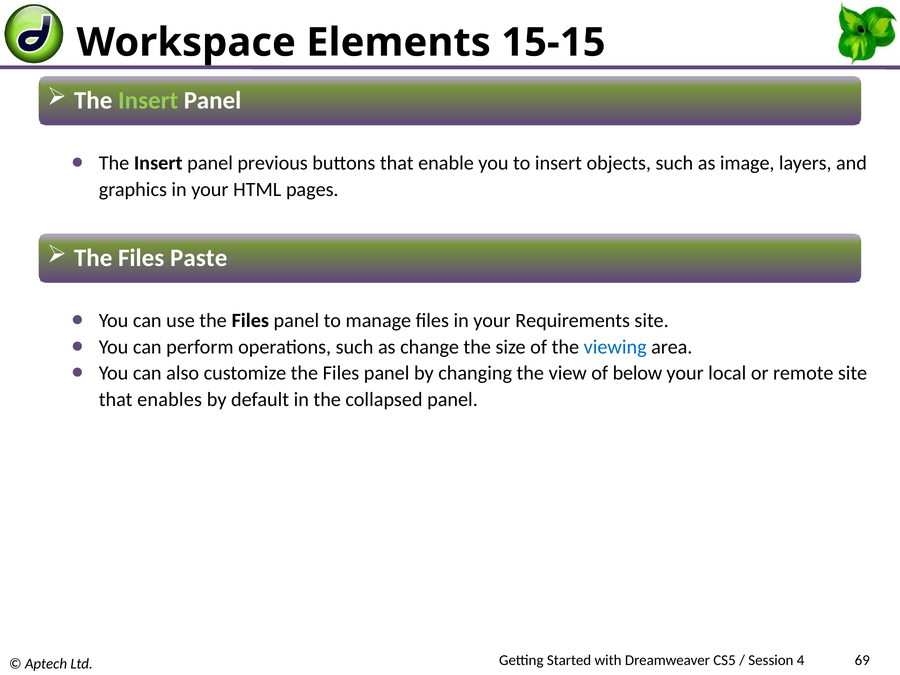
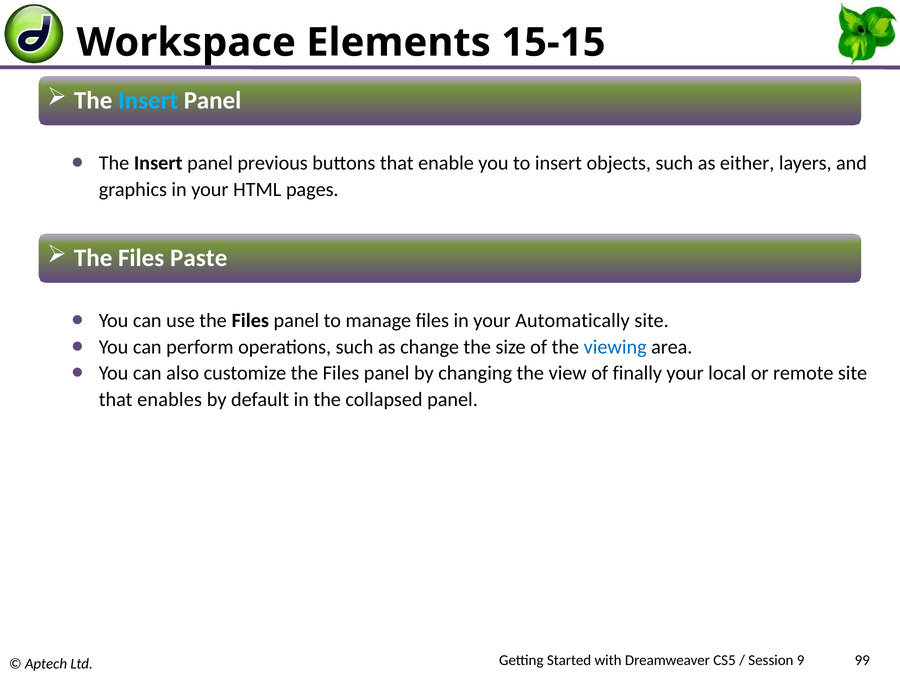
Insert colour: light green -> light blue (148, 101)
image: image -> either (747, 163)
Requirements: Requirements -> Automatically (573, 321)
below: below -> finally (637, 373)
4: 4 -> 9 (801, 660)
69: 69 -> 99 (862, 660)
